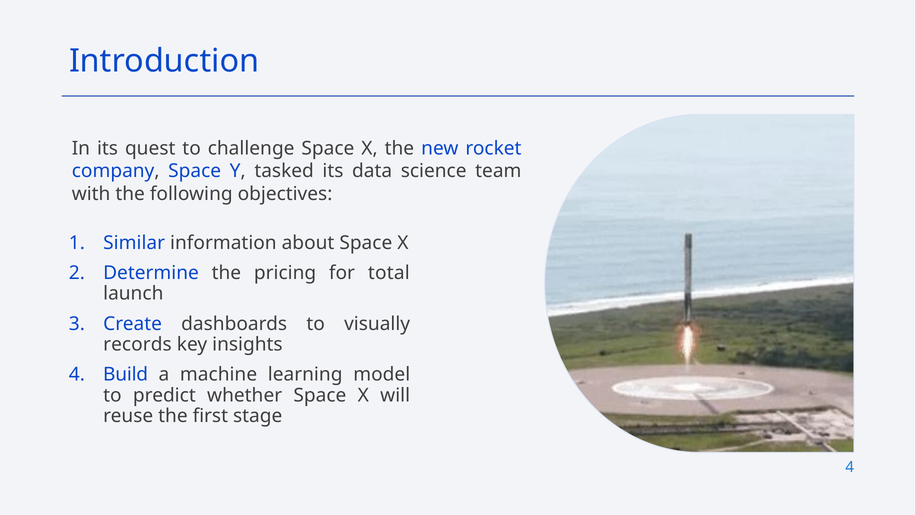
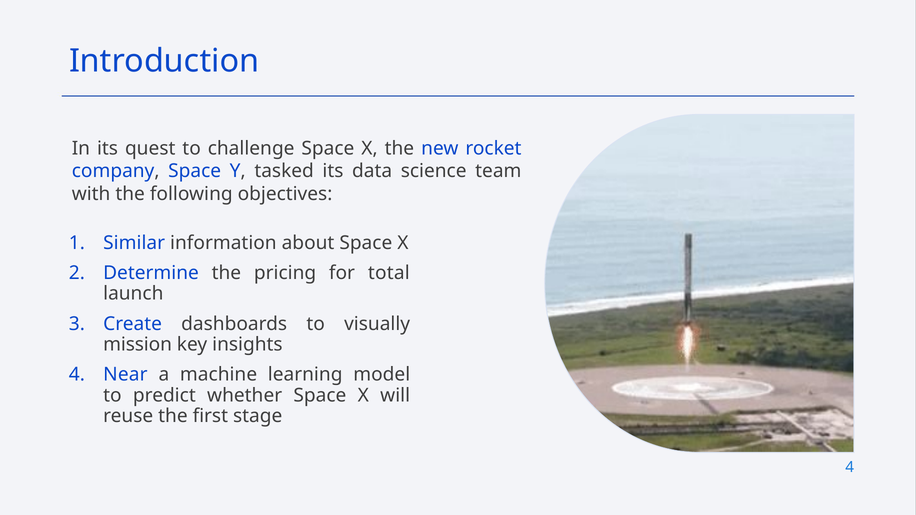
records: records -> mission (138, 345)
Build: Build -> Near (125, 375)
